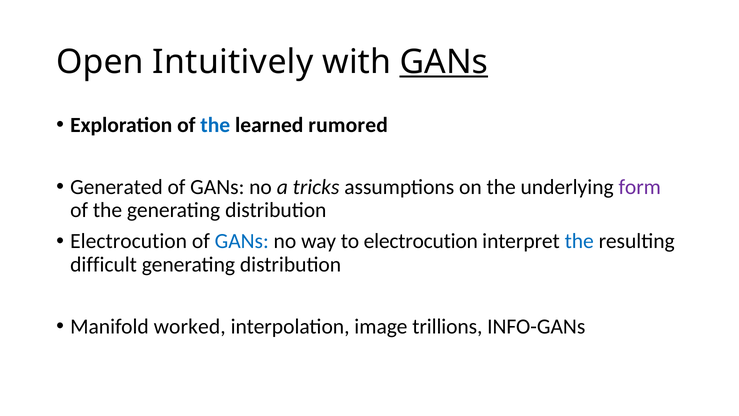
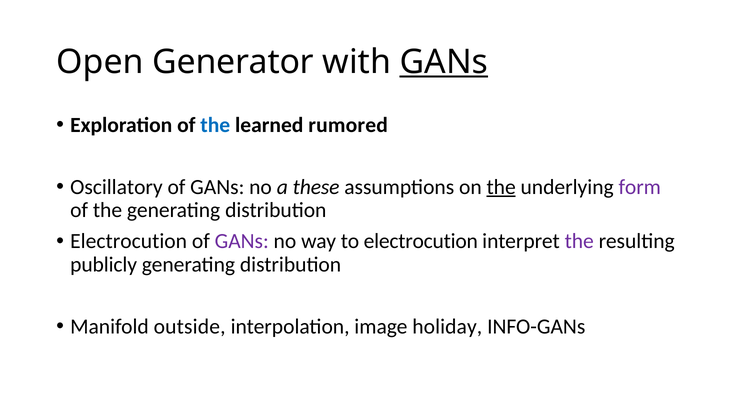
Intuitively: Intuitively -> Generator (233, 62)
Generated: Generated -> Oscillatory (116, 187)
tricks: tricks -> these (316, 187)
the underline: none -> present (501, 187)
GANs colour: blue -> purple (242, 241)
the colour: blue -> purple (579, 241)
difficult: difficult -> publicly (104, 264)
worked: worked -> outside (190, 326)
trillions: trillions -> holiday (447, 326)
